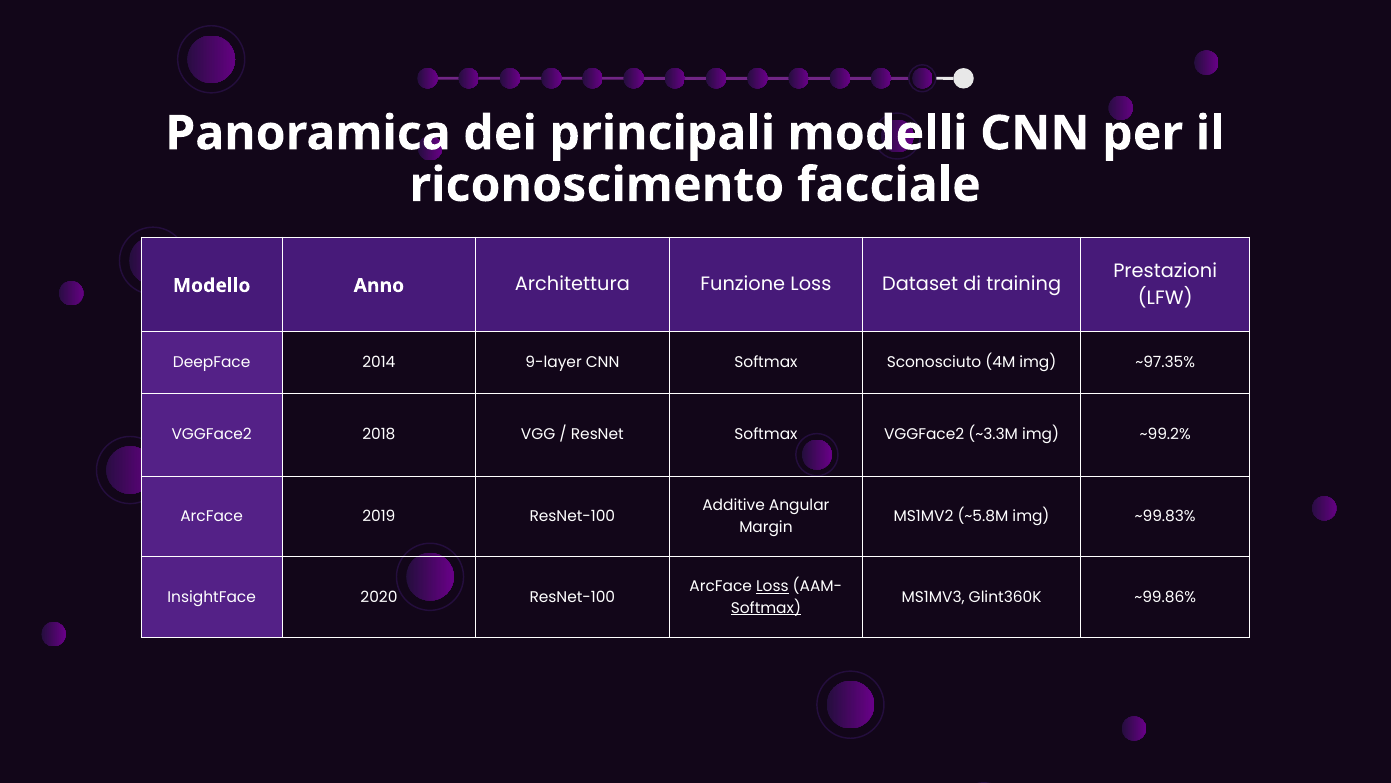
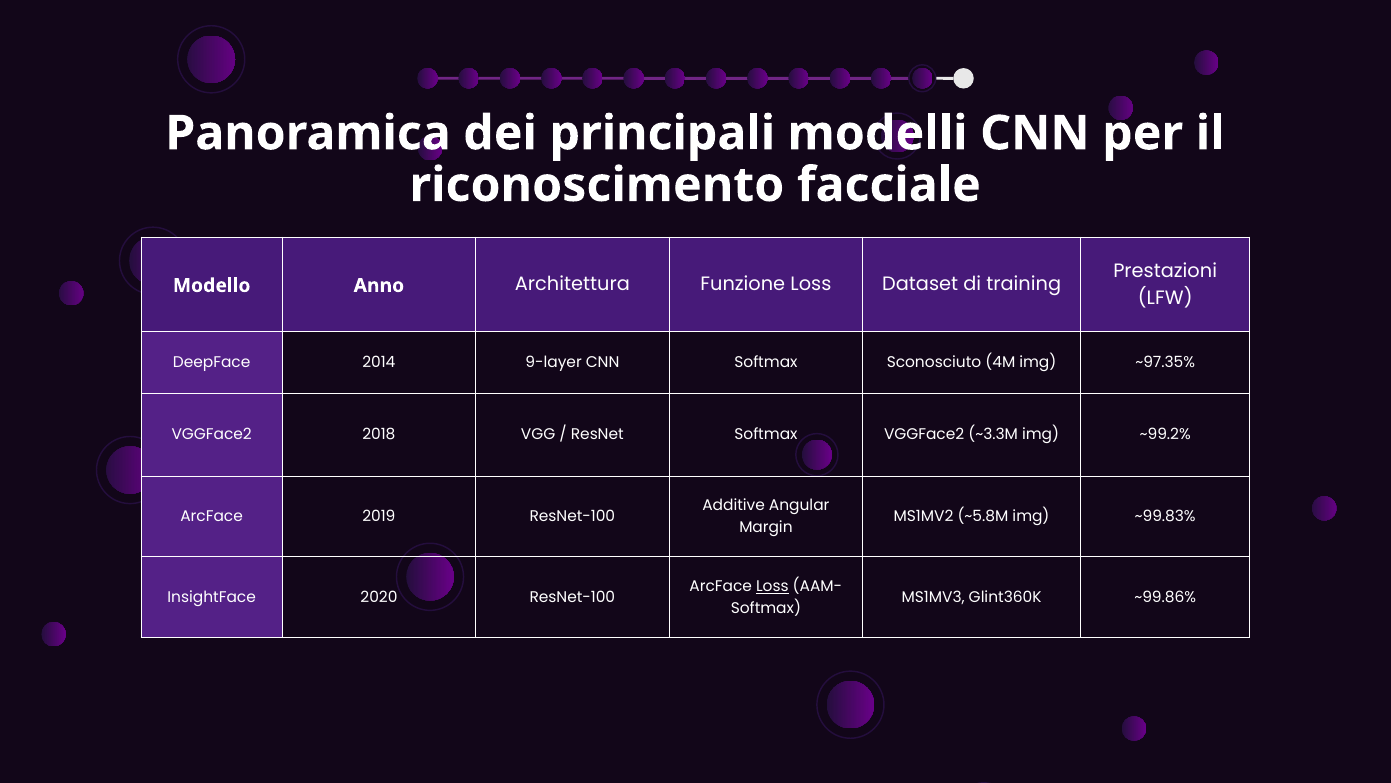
Softmax underline: present -> none (766, 608)
